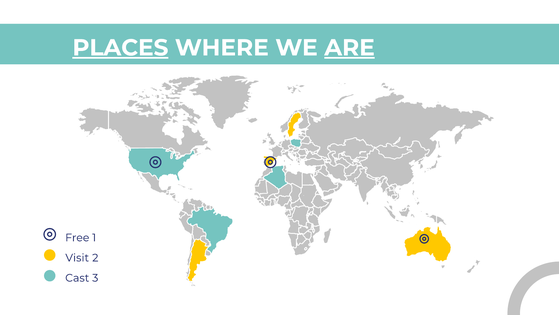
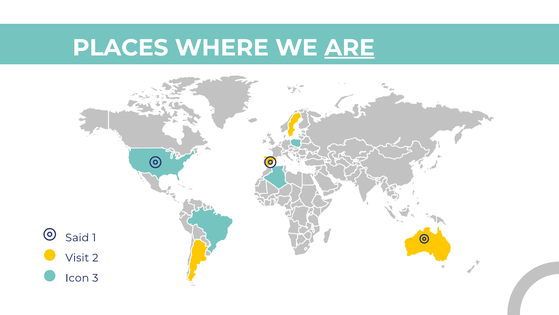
PLACES underline: present -> none (120, 48)
Free: Free -> Said (77, 237)
Cast: Cast -> Icon (77, 278)
